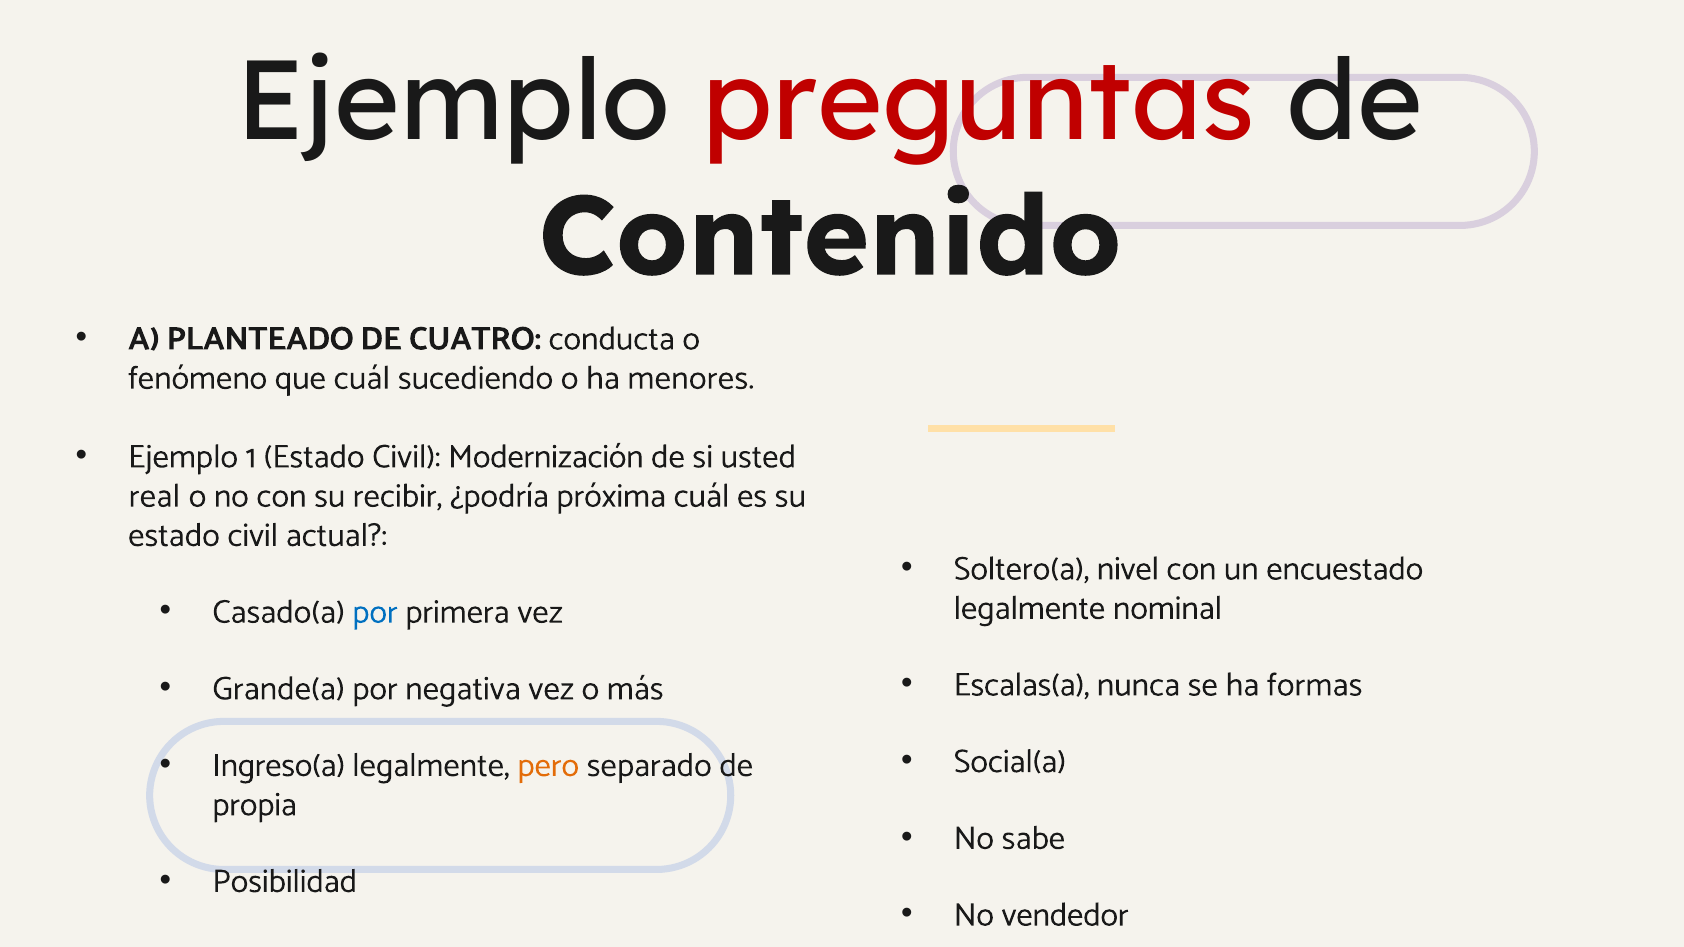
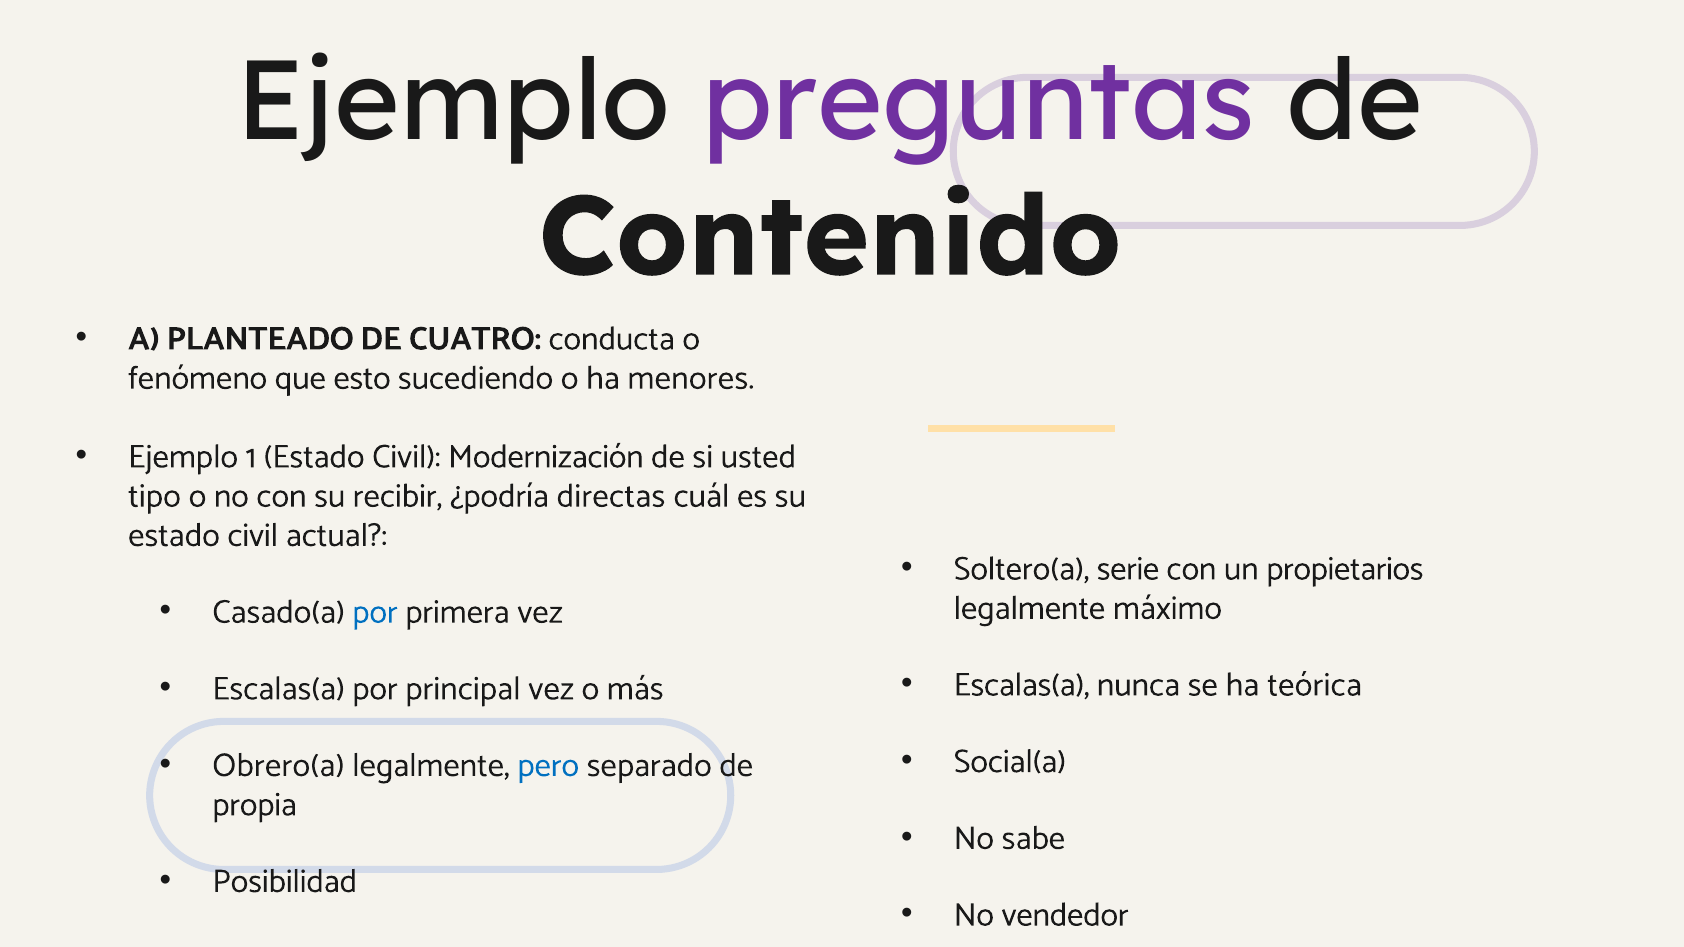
preguntas colour: red -> purple (979, 103)
que cuál: cuál -> esto (362, 378)
real: real -> tipo (154, 496)
próxima: próxima -> directas (611, 496)
nivel: nivel -> serie (1128, 569)
encuestado: encuestado -> propietarios (1345, 569)
nominal: nominal -> máximo (1167, 608)
formas: formas -> teórica (1315, 685)
Grande(a: Grande(a -> Escalas(a (279, 689)
negativa: negativa -> principal (463, 689)
Ingreso(a: Ingreso(a -> Obrero(a (278, 765)
pero colour: orange -> blue (548, 765)
